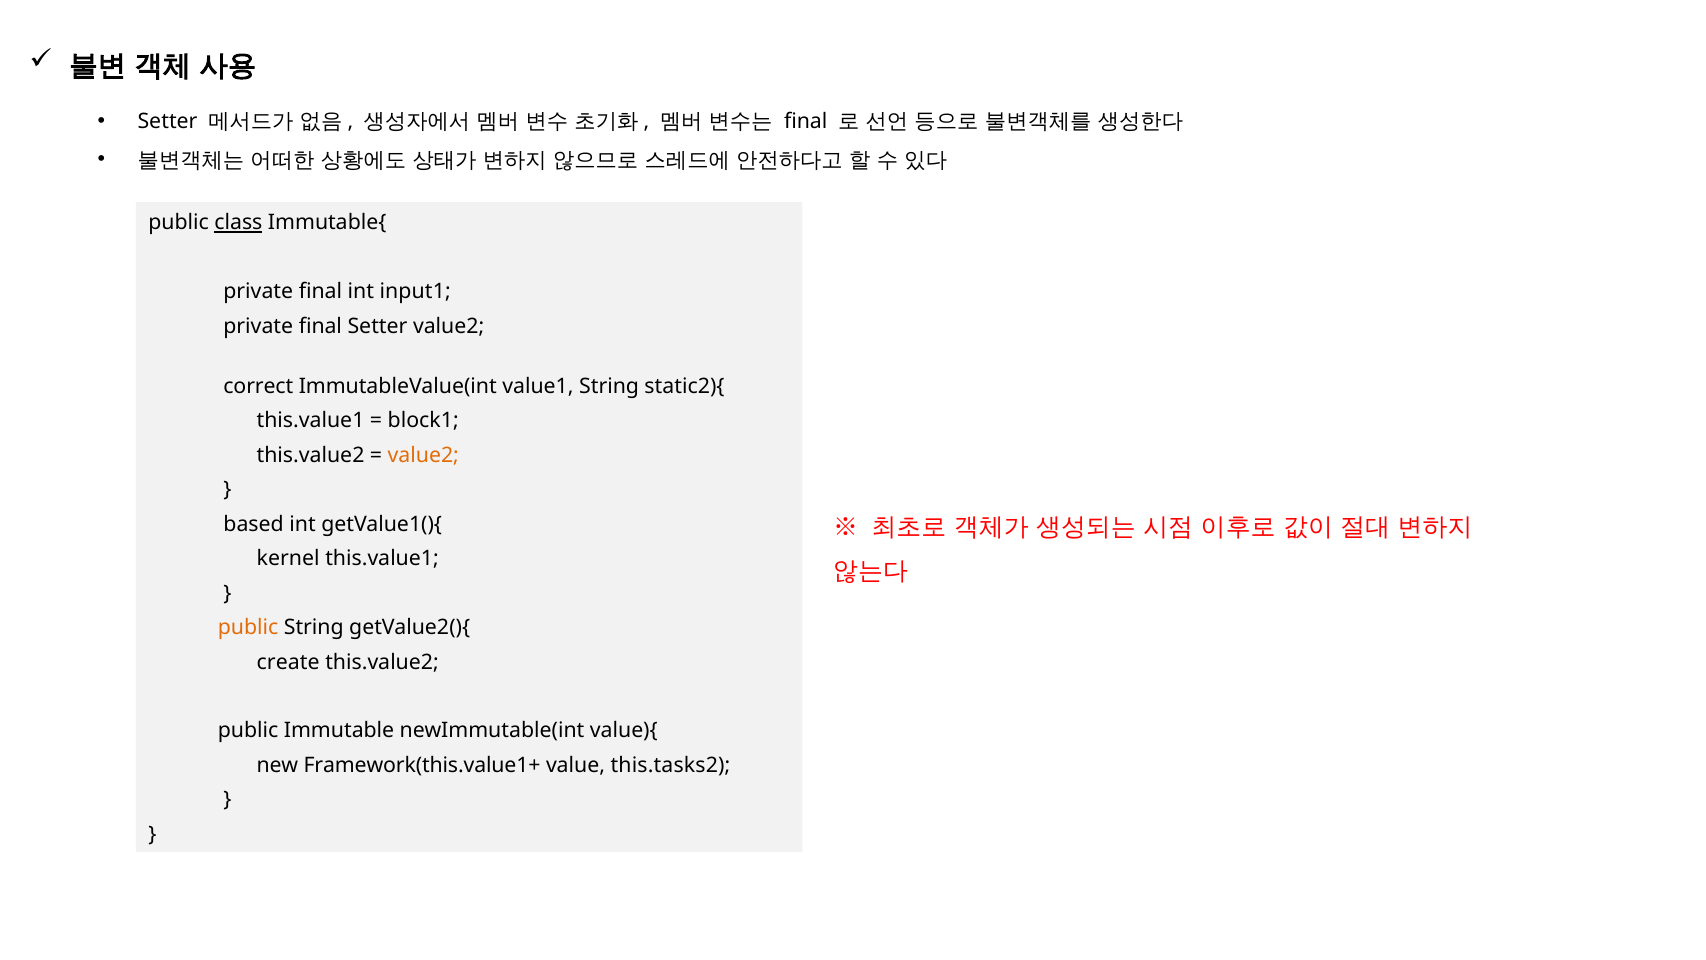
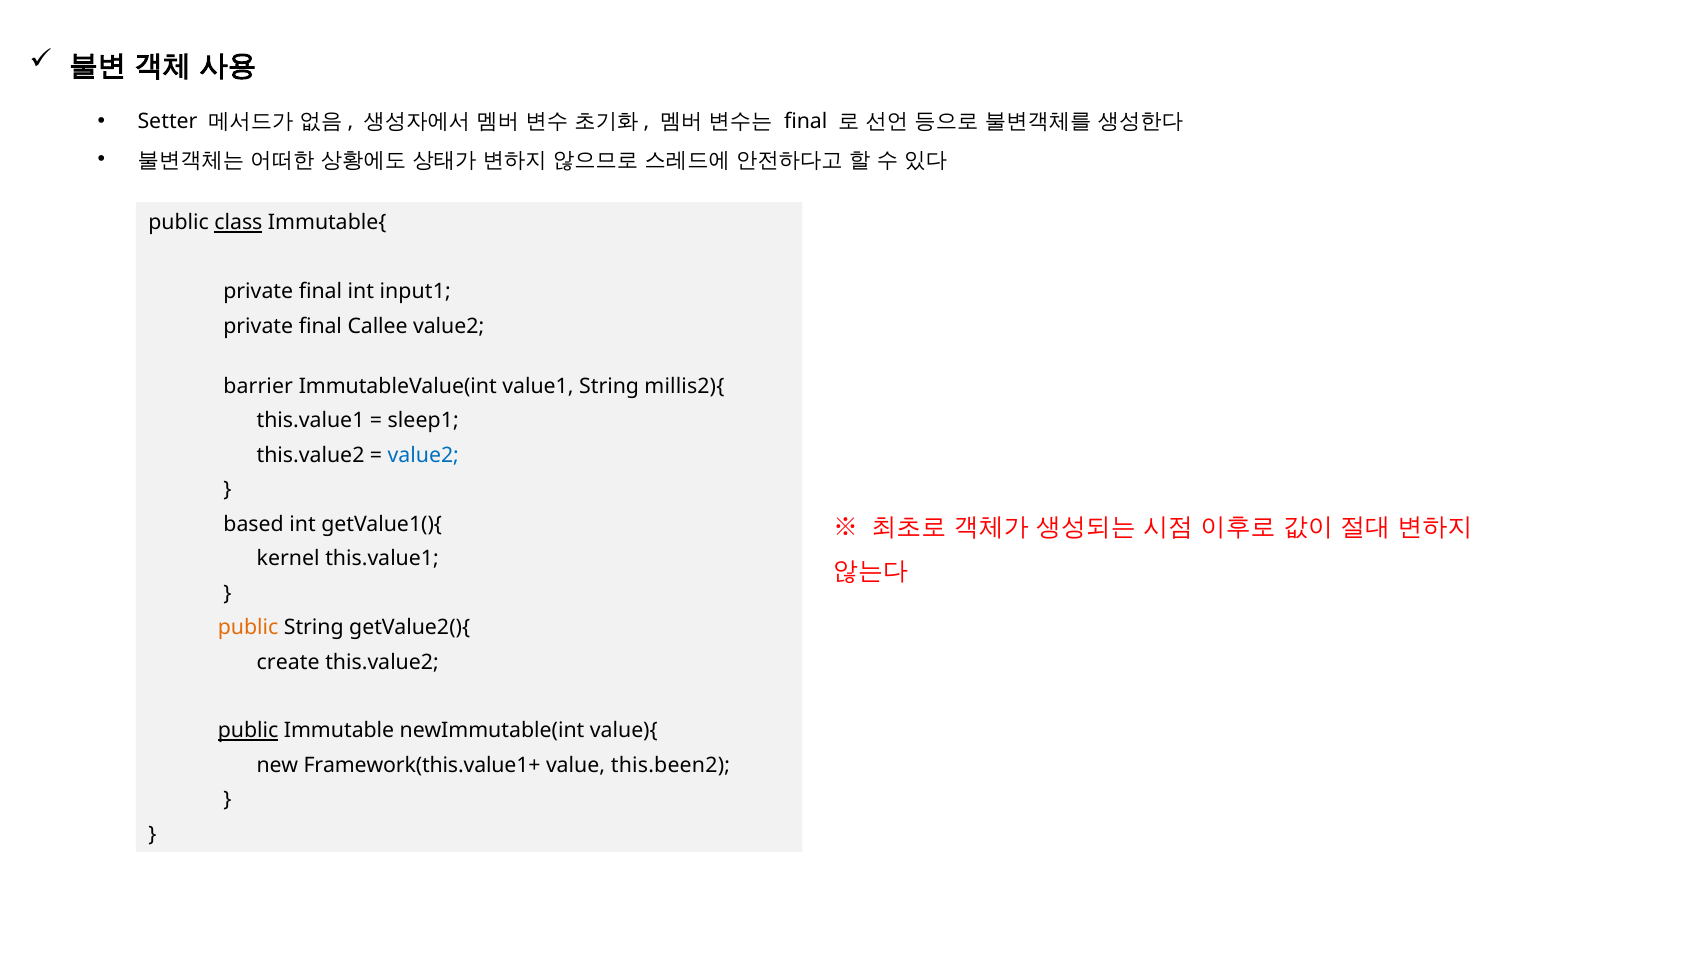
final Setter: Setter -> Callee (378, 326)
correct: correct -> barrier (258, 386)
static2){: static2){ -> millis2){ (684, 386)
block1: block1 -> sleep1 (423, 421)
value2 colour: orange -> blue (423, 455)
public underline: none -> present (248, 731)
this.tasks2: this.tasks2 -> this.been2 (670, 765)
